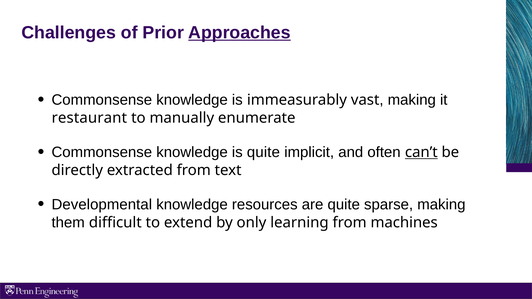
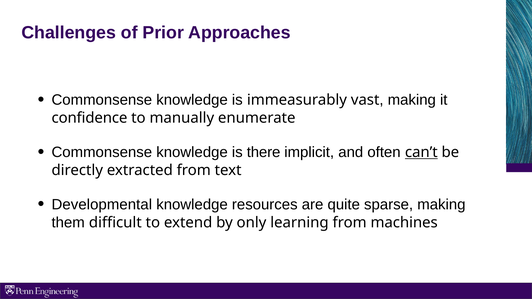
Approaches underline: present -> none (239, 33)
restaurant: restaurant -> confidence (89, 118)
is quite: quite -> there (264, 152)
